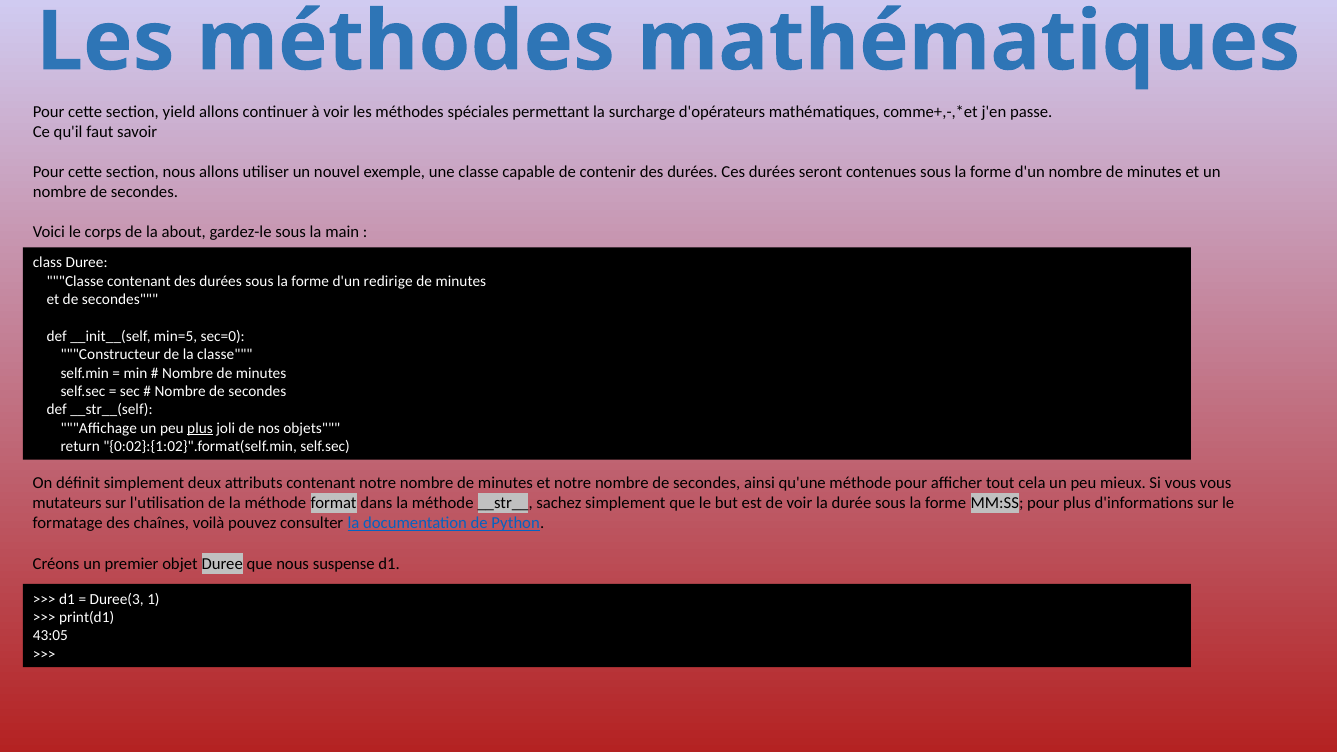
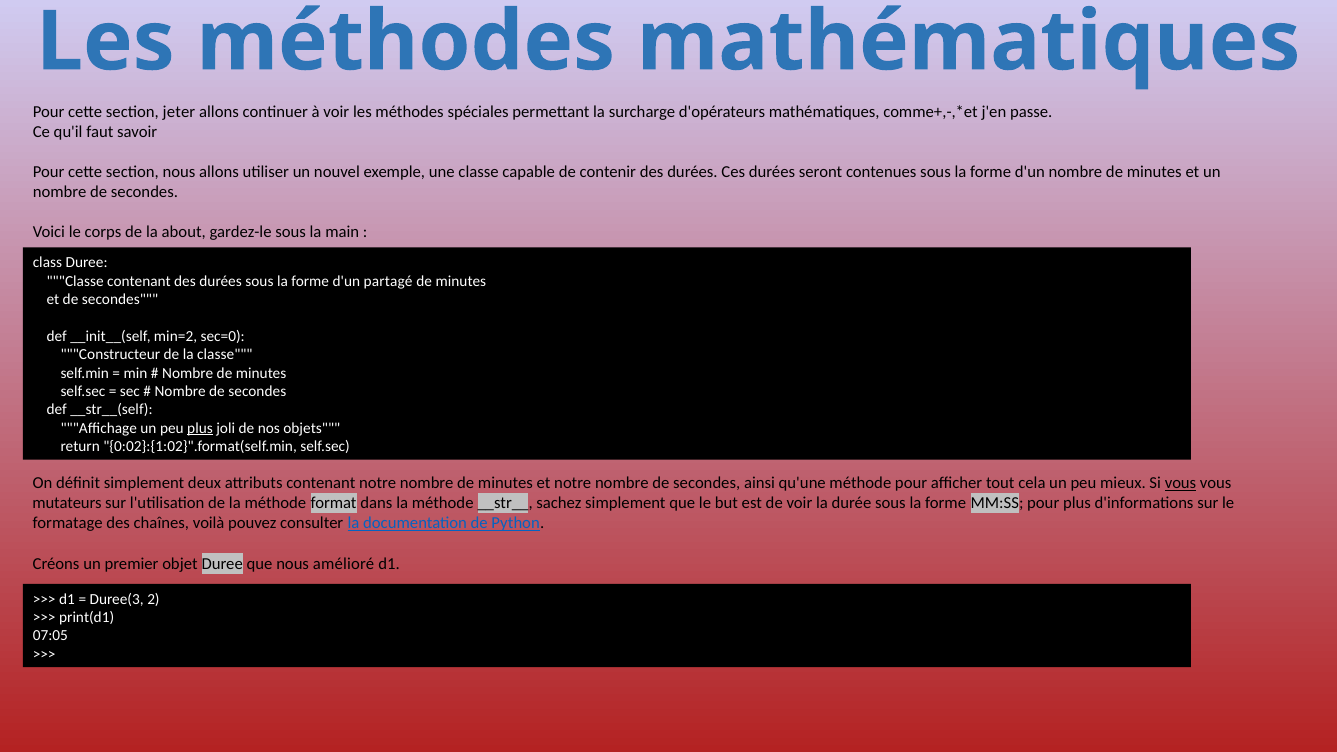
yield: yield -> jeter (179, 112)
redirige: redirige -> partagé (388, 281)
min=5: min=5 -> min=2 (176, 336)
vous underline: none -> present (1181, 483)
suspense: suspense -> amélioré (344, 564)
1: 1 -> 2 (153, 599)
43:05: 43:05 -> 07:05 (50, 636)
